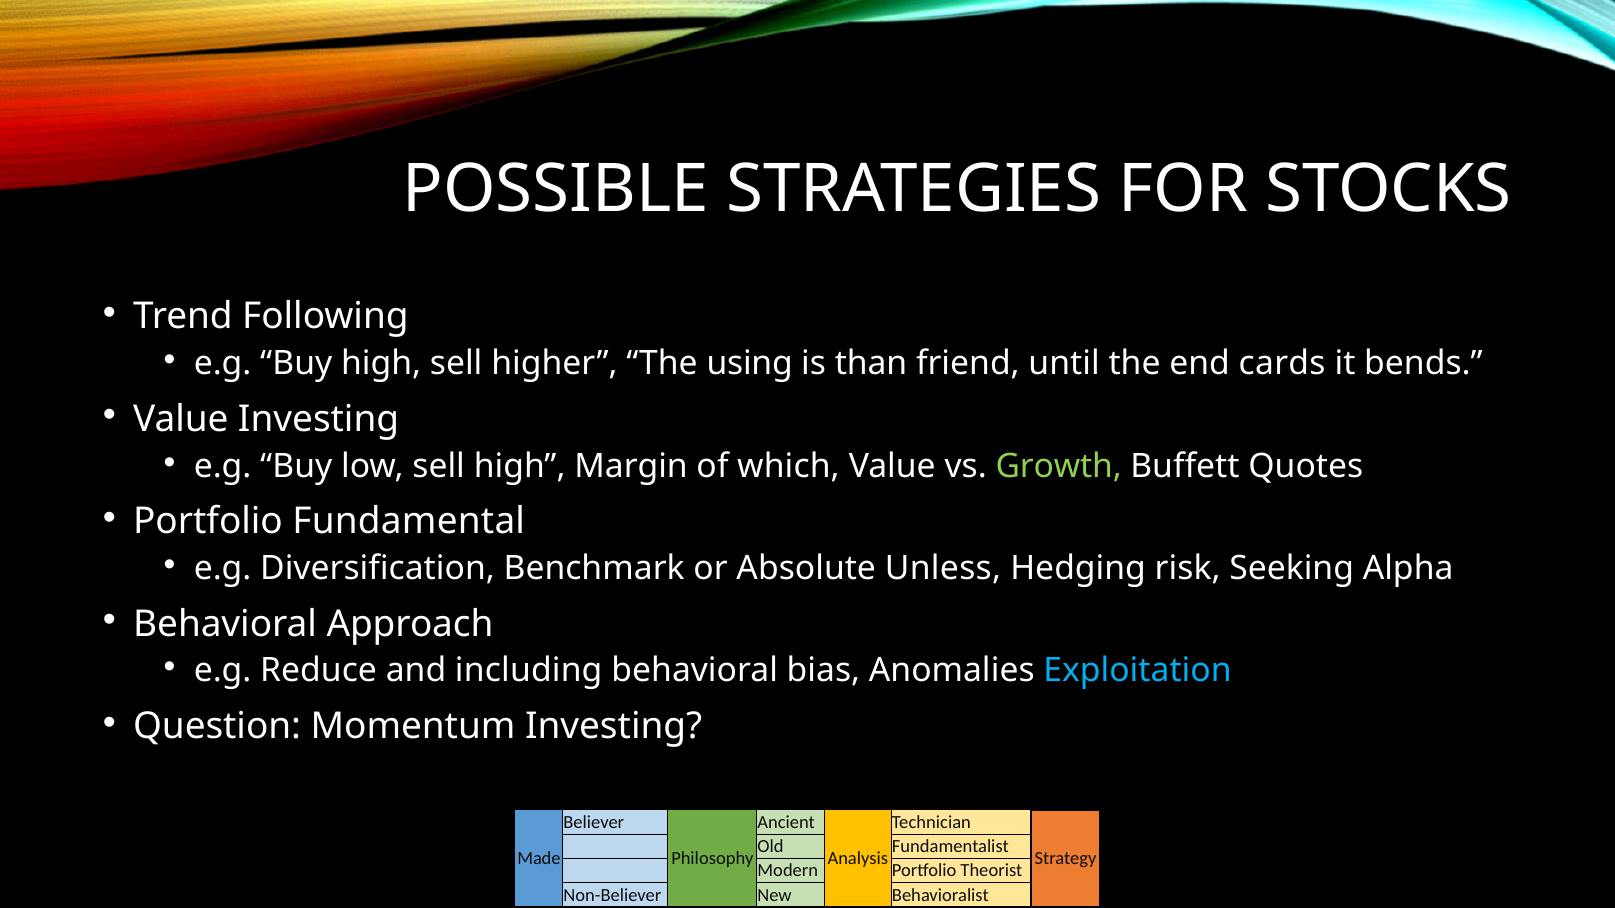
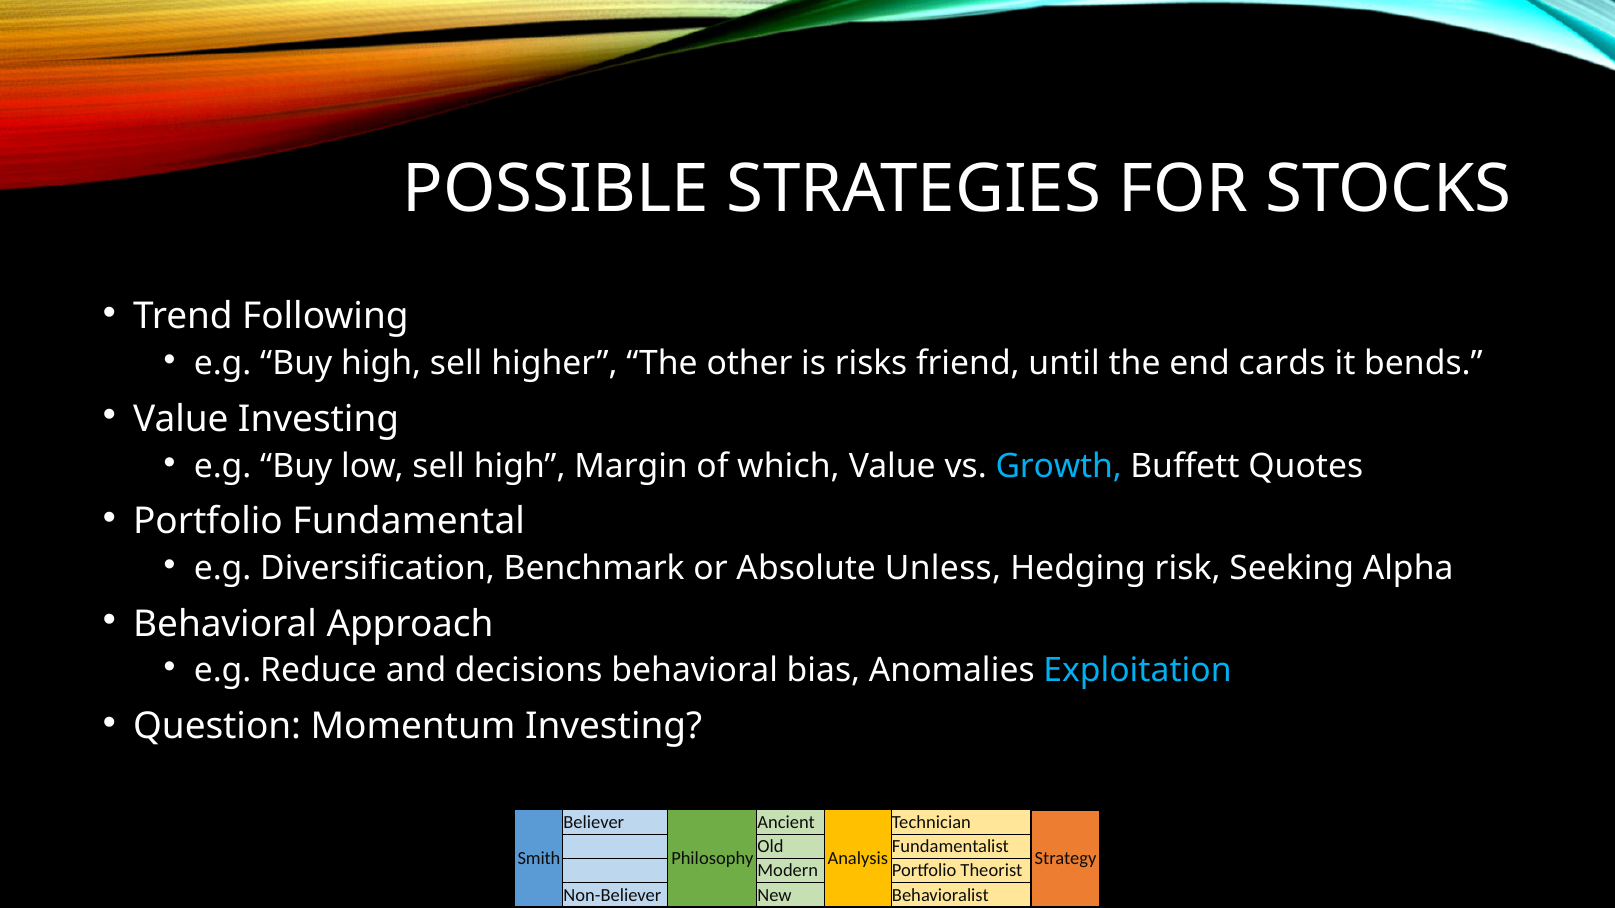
using: using -> other (750, 364)
than: than -> risks (871, 364)
Growth colour: light green -> light blue (1059, 466)
including: including -> decisions (529, 671)
Made: Made -> Smith (539, 859)
